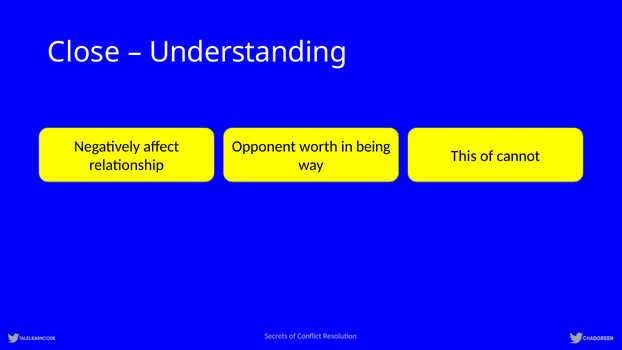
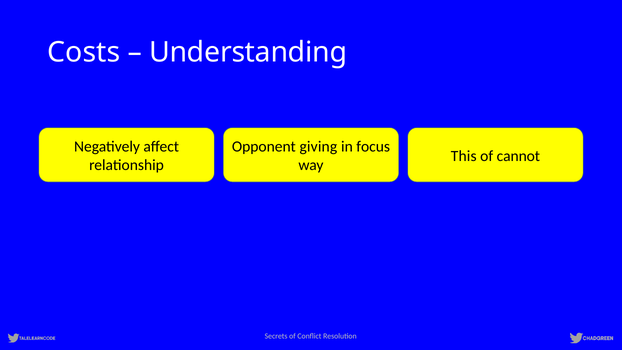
Close: Close -> Costs (84, 52)
worth: worth -> giving (318, 146)
being: being -> focus (373, 146)
